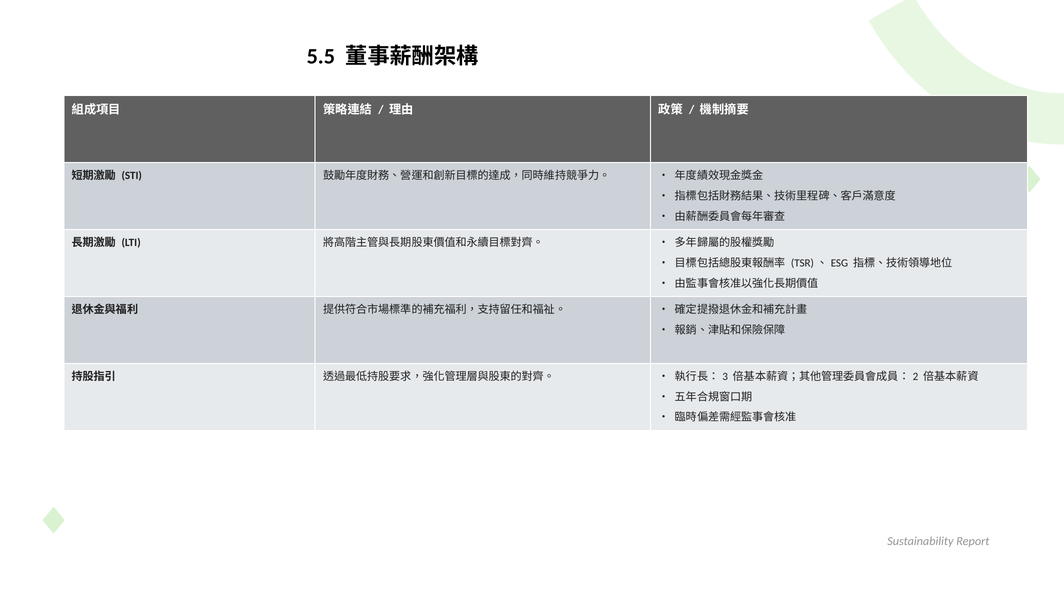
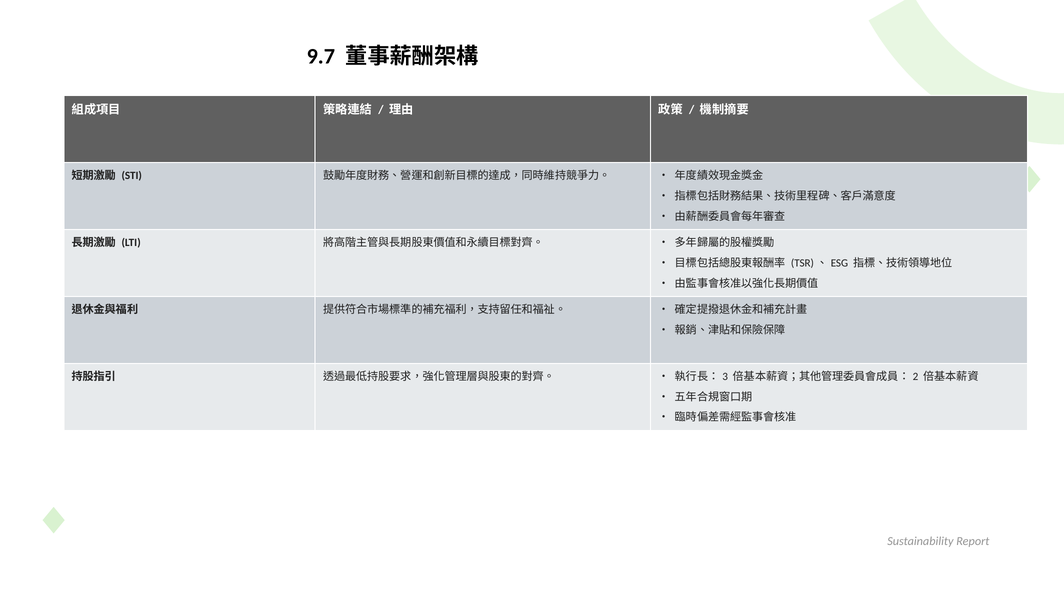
5.5: 5.5 -> 9.7 (321, 56)
